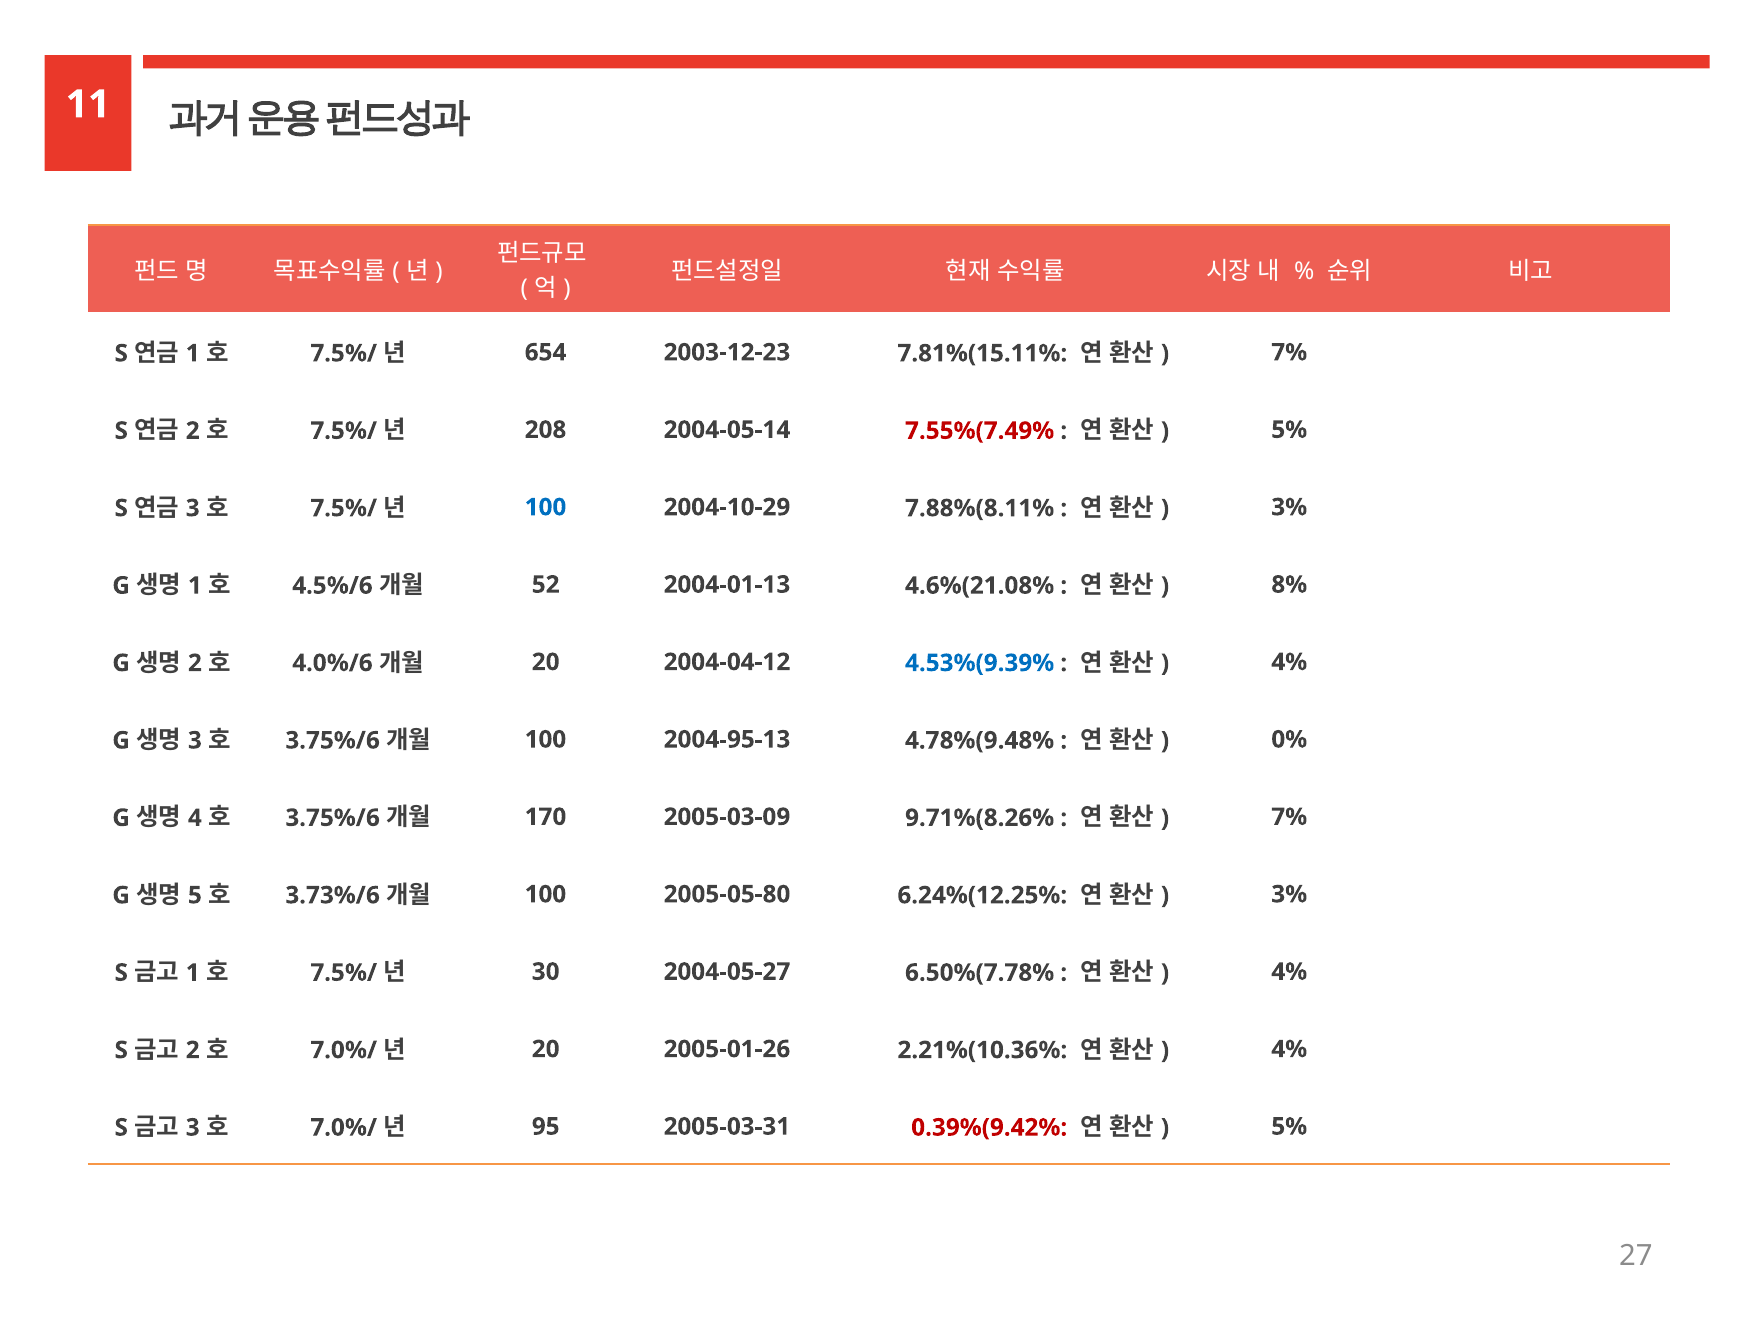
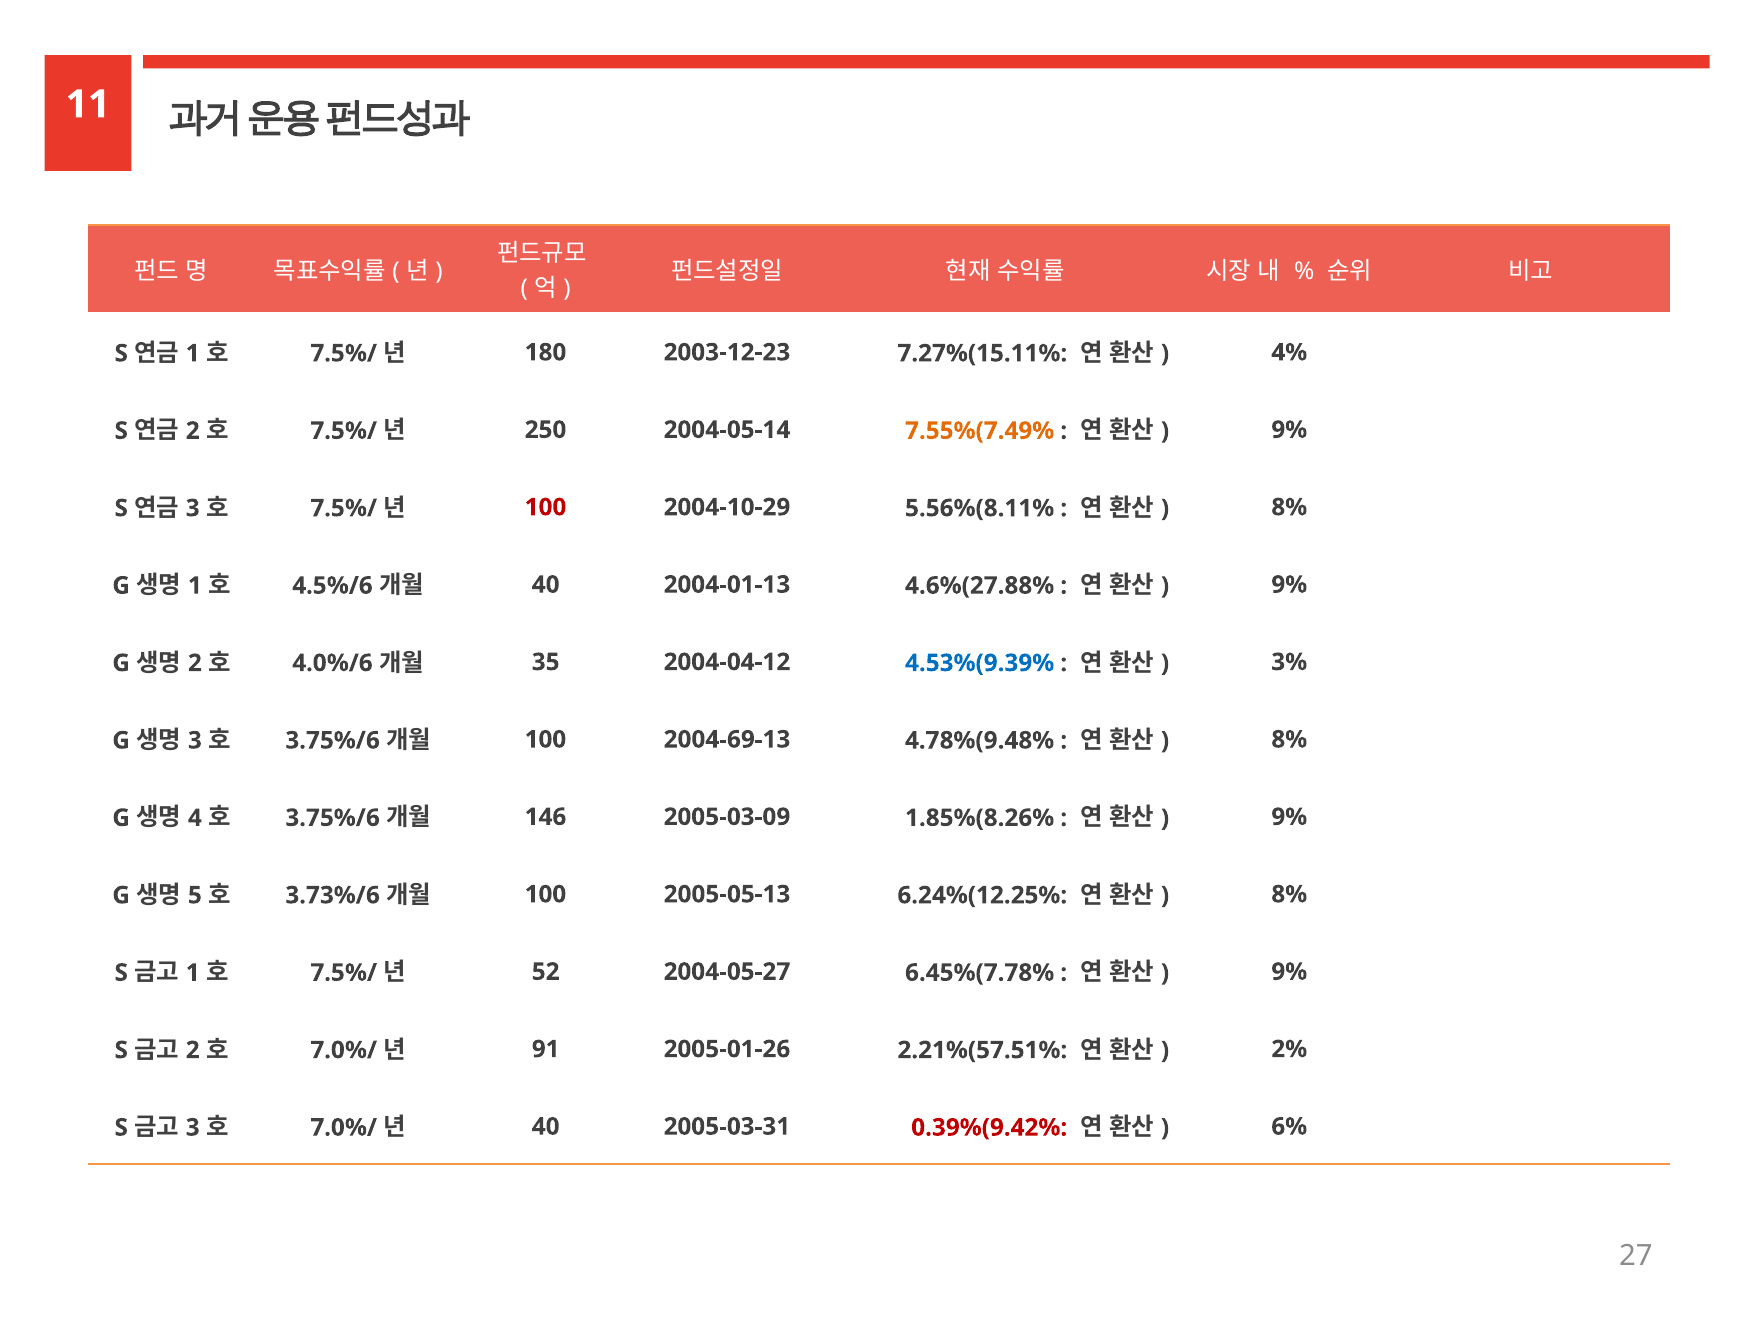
654: 654 -> 180 (546, 353)
7.81%(15.11%: 7.81%(15.11% -> 7.27%(15.11% (982, 354)
7%: 7% -> 4% (1289, 353)
208: 208 -> 250 (546, 430)
7.55%(7.49% colour: red -> orange (980, 431)
5%: 5% -> 9% (1289, 430)
100 colour: blue -> red (546, 507)
7.88%(8.11%: 7.88%(8.11% -> 5.56%(8.11% (980, 508)
3%: 3% -> 8% (1289, 507)
52: 52 -> 40 (546, 585)
4.6%(21.08%: 4.6%(21.08% -> 4.6%(27.88% (980, 586)
8%: 8% -> 9% (1289, 585)
20: 20 -> 35 (546, 662)
4%: 4% -> 3% (1289, 662)
2004-95-13: 2004-95-13 -> 2004-69-13 (727, 740)
0%: 0% -> 8% (1289, 740)
170: 170 -> 146 (546, 817)
9.71%(8.26%: 9.71%(8.26% -> 1.85%(8.26% (980, 818)
7%: 7% -> 9% (1289, 817)
2005-05-80: 2005-05-80 -> 2005-05-13 (727, 895)
3%: 3% -> 8% (1289, 895)
30: 30 -> 52 (546, 972)
6.50%(7.78%: 6.50%(7.78% -> 6.45%(7.78% (980, 973)
4%: 4% -> 9% (1289, 972)
20: 20 -> 91 (546, 1050)
2.21%(10.36%: 2.21%(10.36% -> 2.21%(57.51% (982, 1051)
4%: 4% -> 2% (1289, 1050)
95: 95 -> 40 (546, 1127)
5%: 5% -> 6% (1289, 1127)
